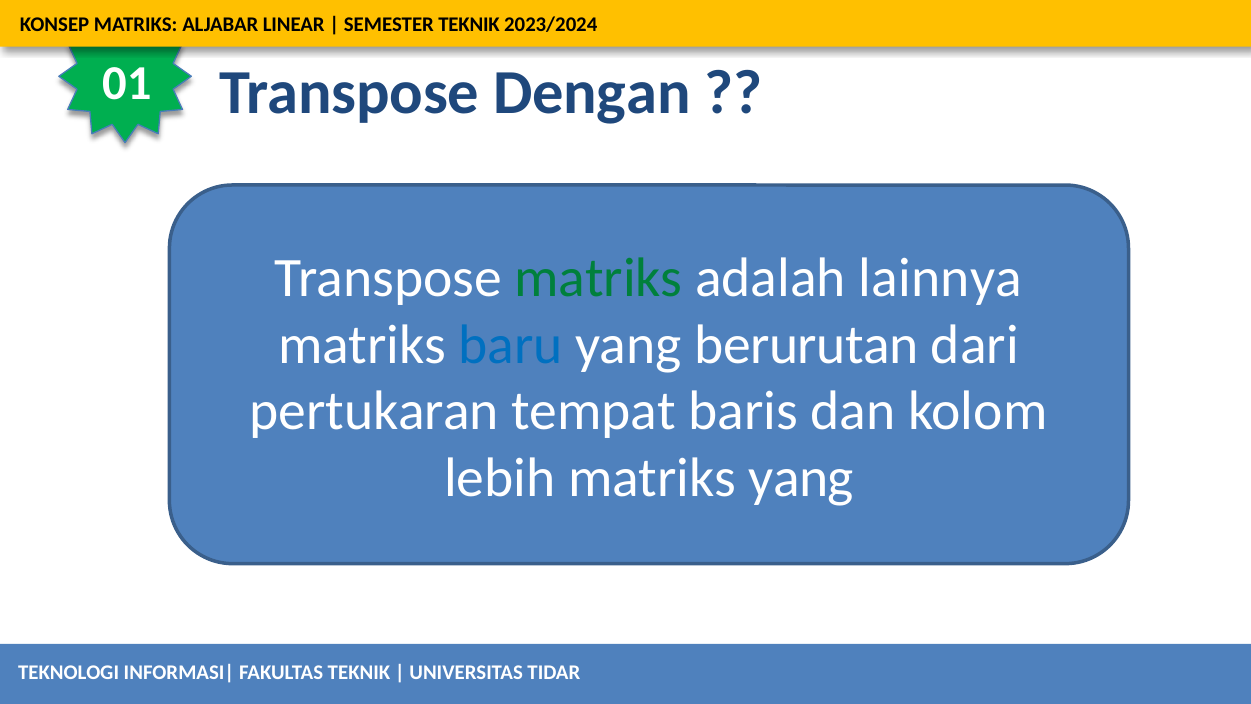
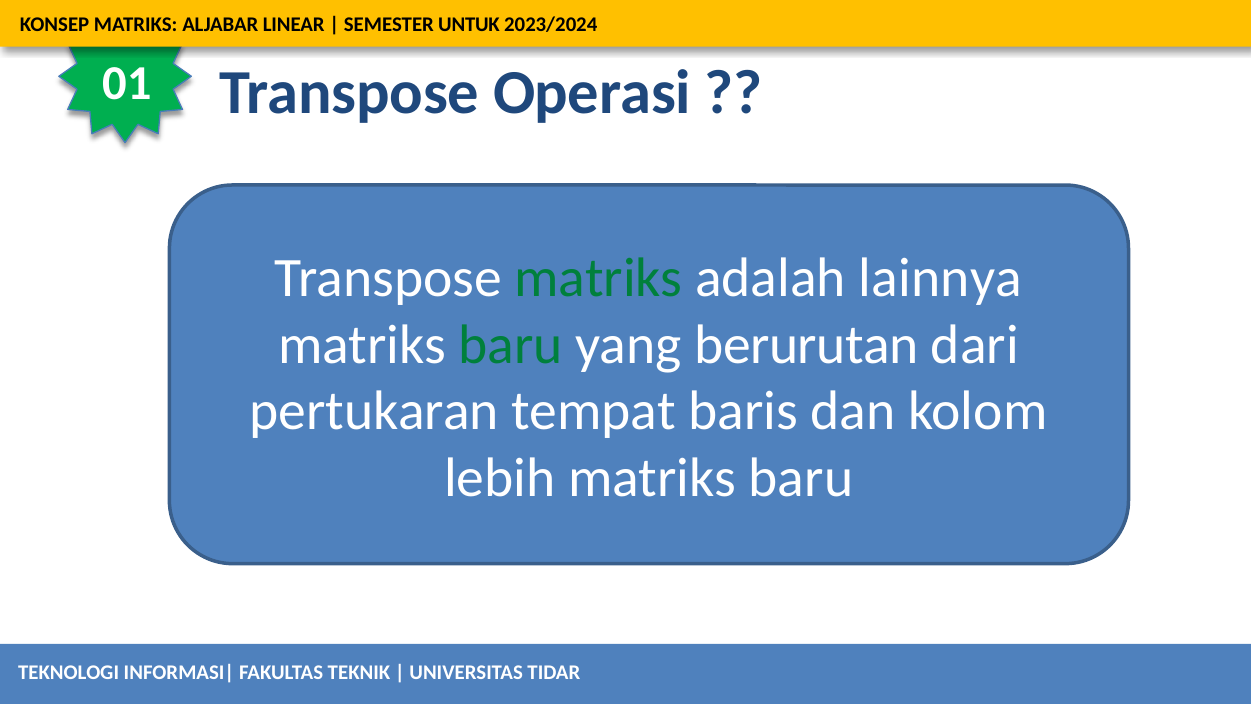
SEMESTER TEKNIK: TEKNIK -> UNTUK (469, 25)
Dengan: Dengan -> Operasi (592, 93)
baru colour: blue -> green (511, 345)
yang: yang -> baru (801, 478)
